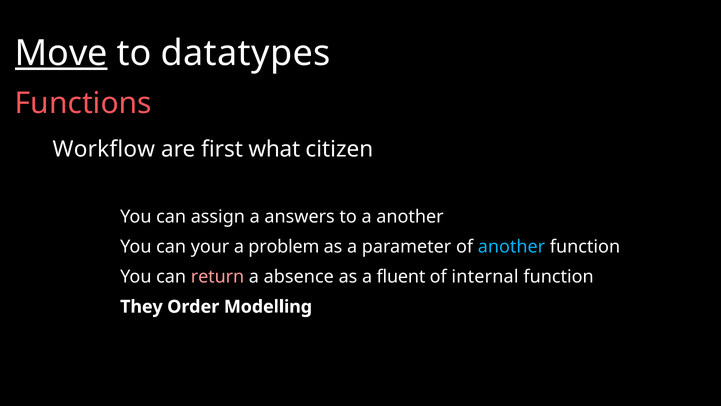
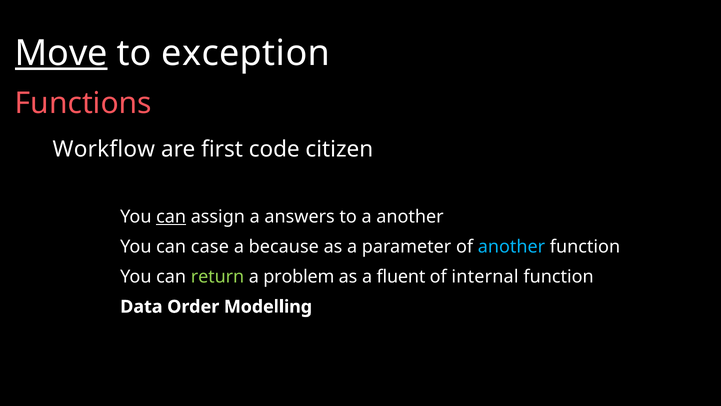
datatypes: datatypes -> exception (246, 53)
what: what -> code (274, 149)
can underline: none -> present (171, 217)
your: your -> case (210, 246)
problem: problem -> because (284, 246)
return colour: pink -> light green (218, 276)
absence: absence -> problem (299, 276)
They: They -> Data (141, 306)
